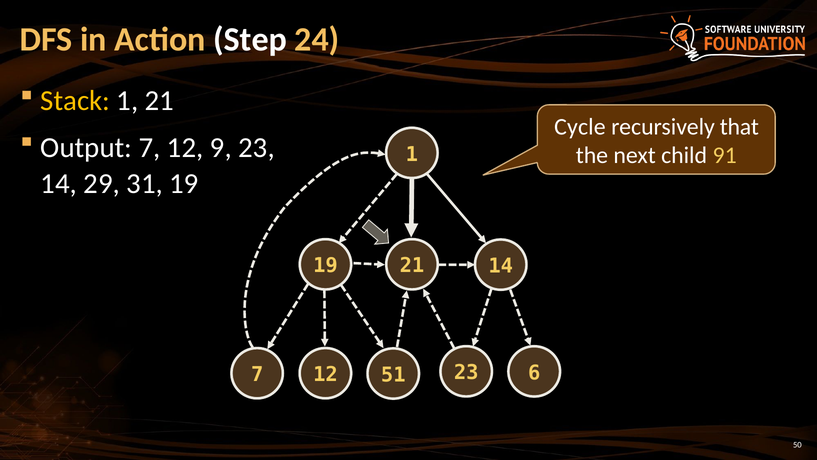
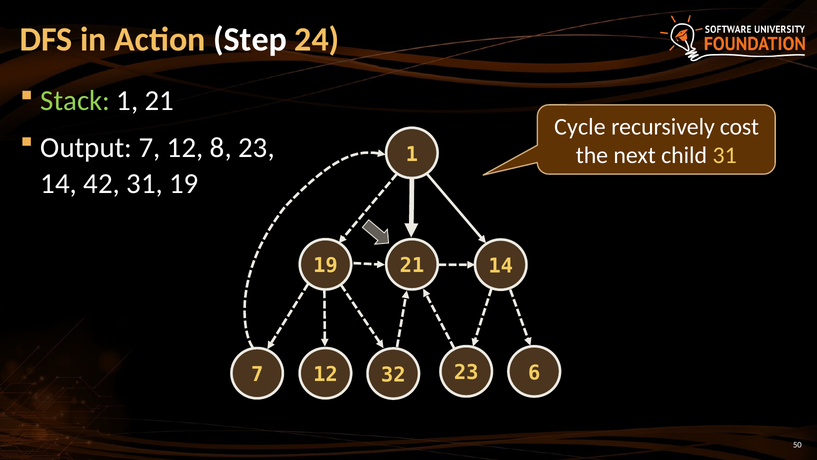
Stack colour: yellow -> light green (75, 101)
that: that -> cost (739, 127)
9: 9 -> 8 (221, 147)
child 91: 91 -> 31 (725, 155)
29: 29 -> 42 (102, 184)
51: 51 -> 32 (393, 375)
